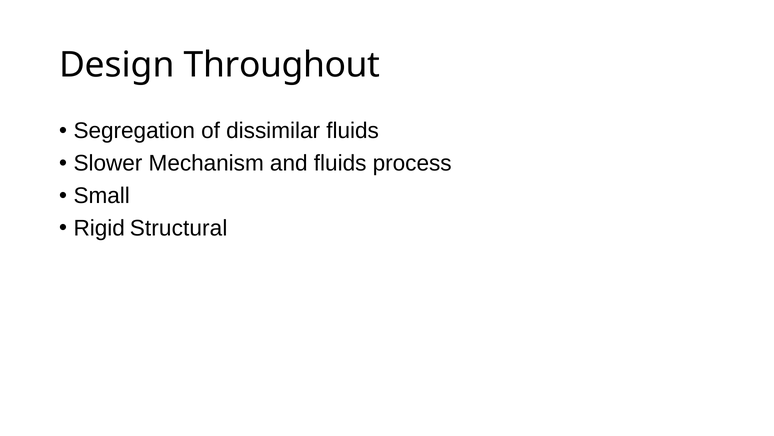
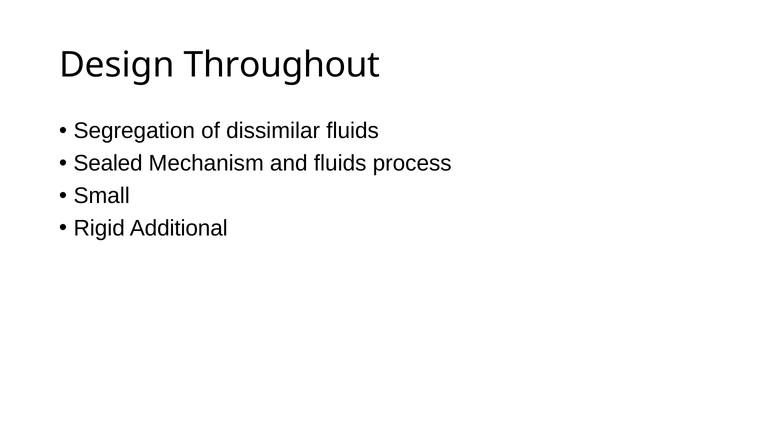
Slower: Slower -> Sealed (108, 163)
Structural: Structural -> Additional (179, 228)
